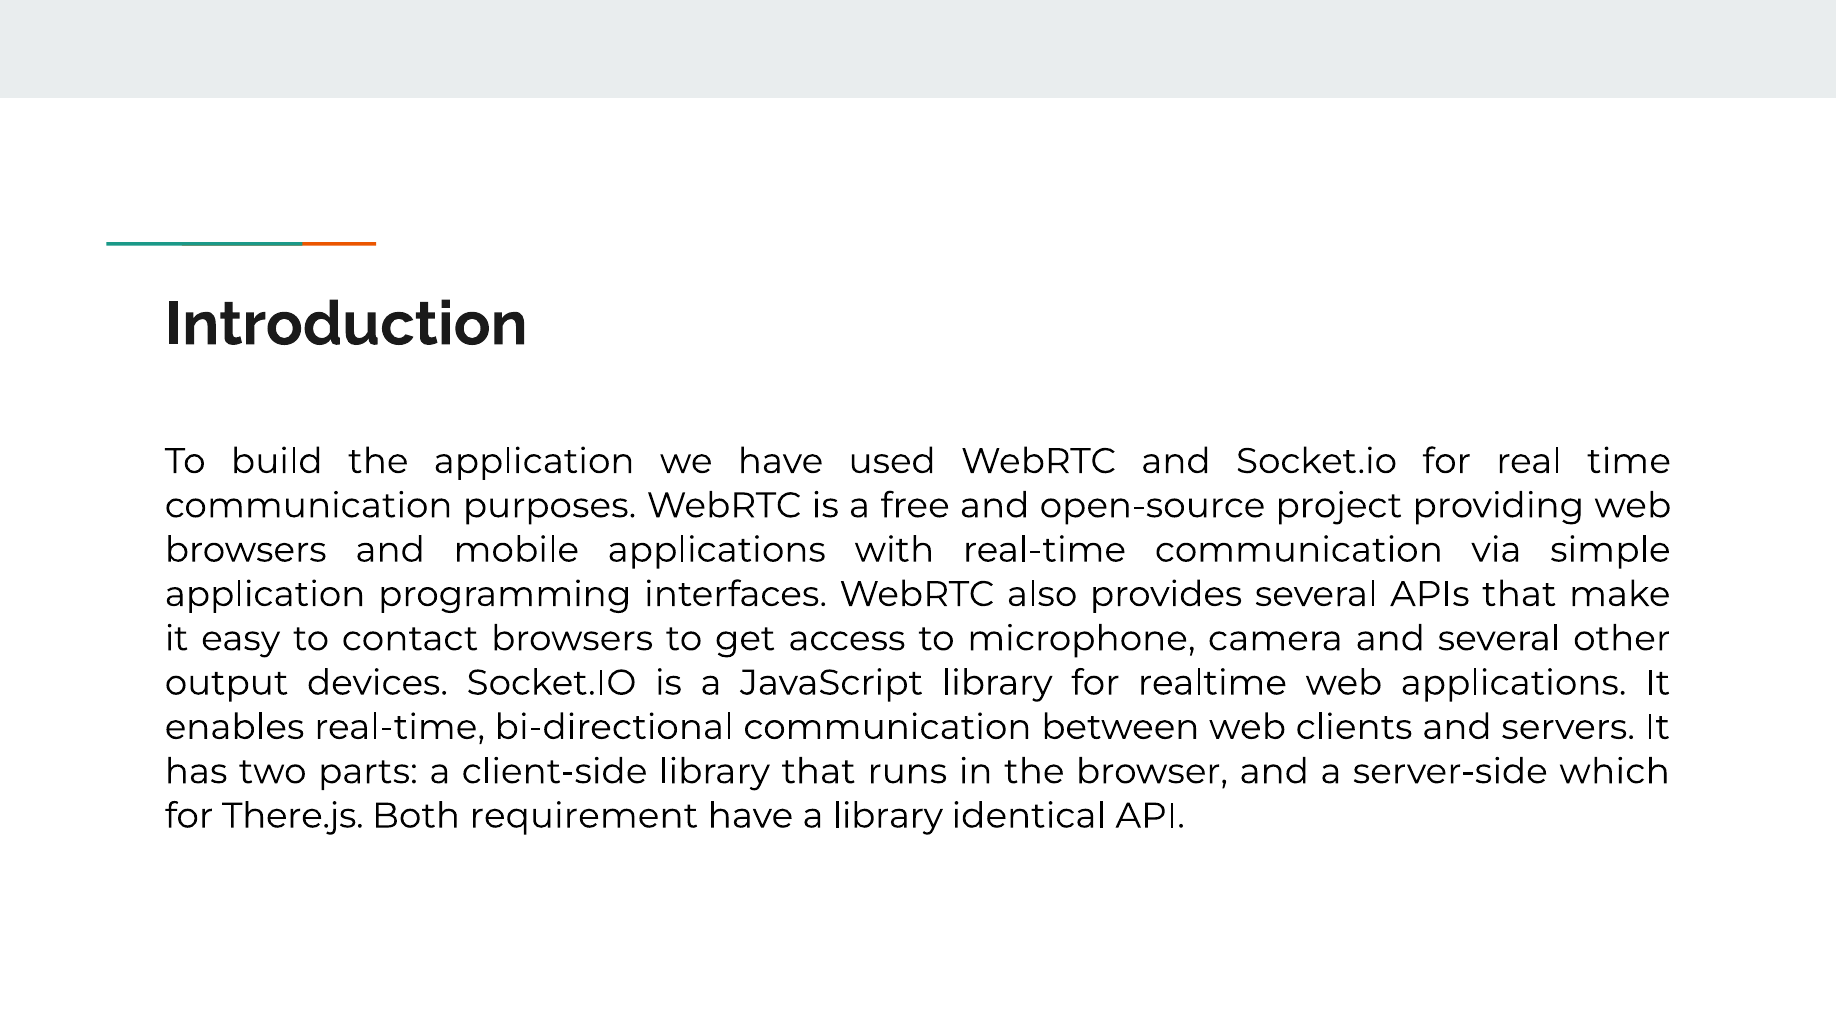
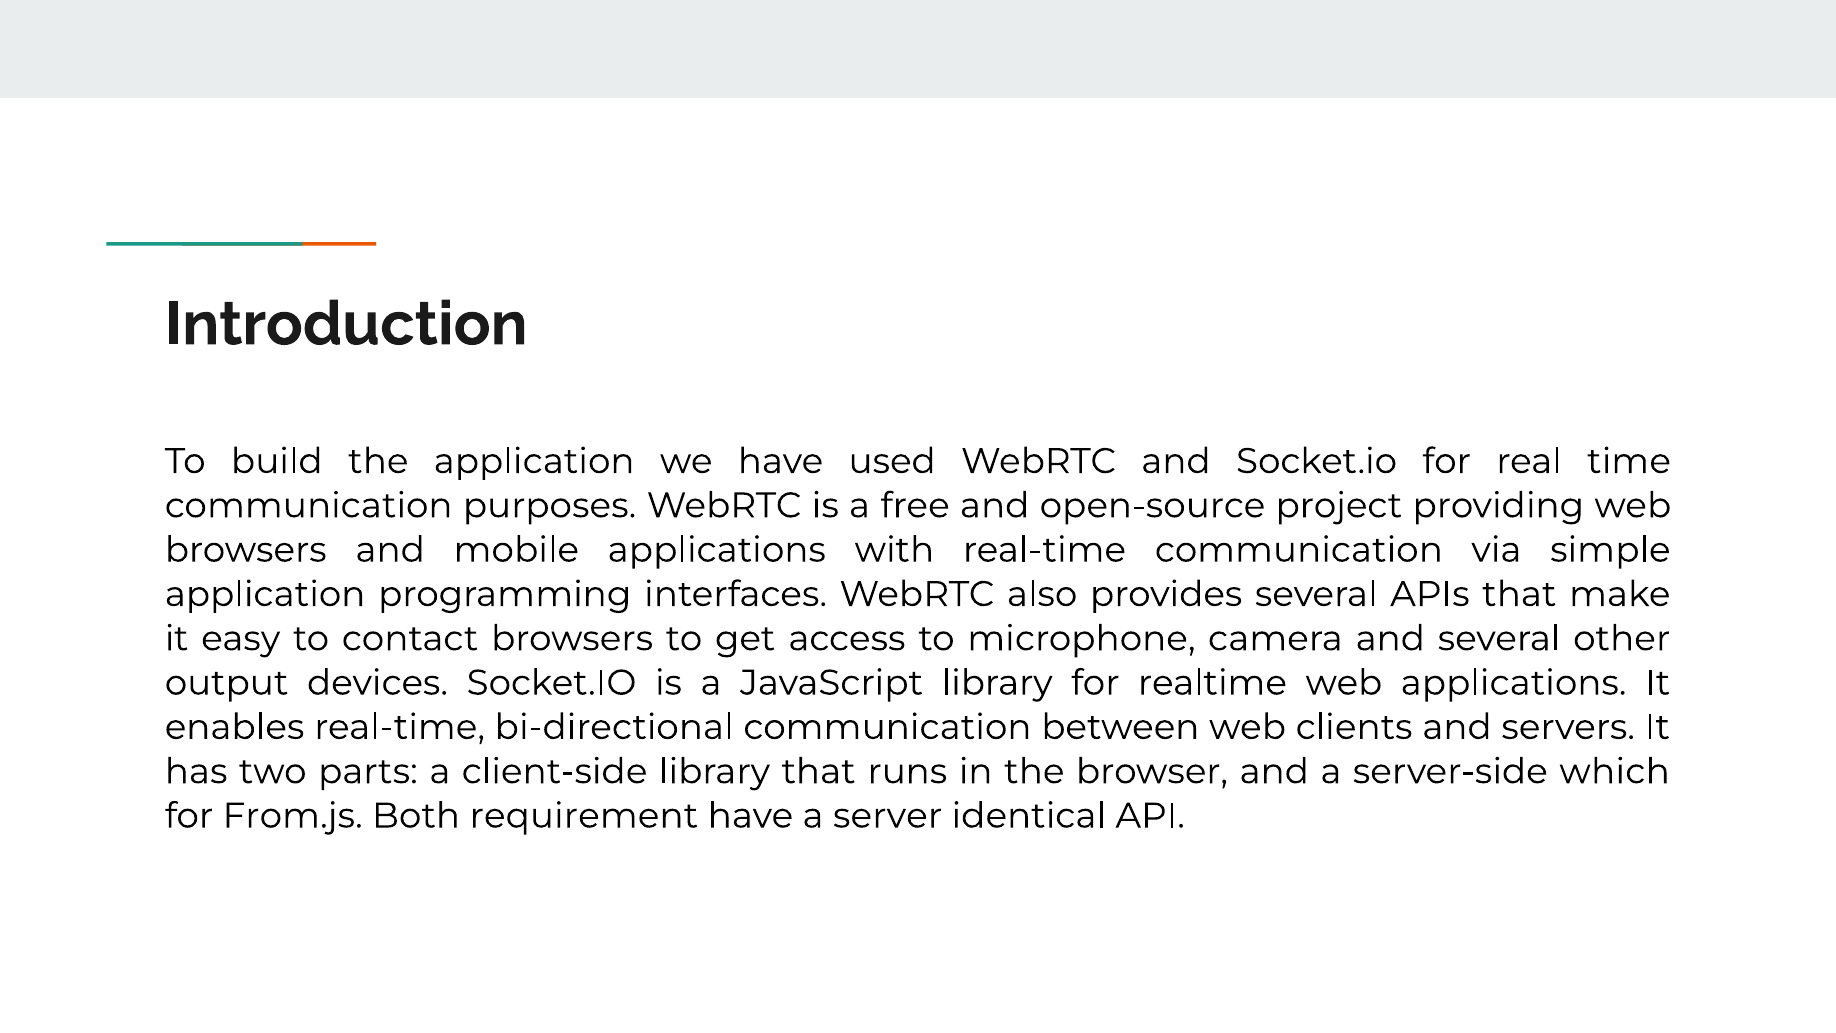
There.js: There.js -> From.js (293, 816)
a library: library -> server (888, 816)
